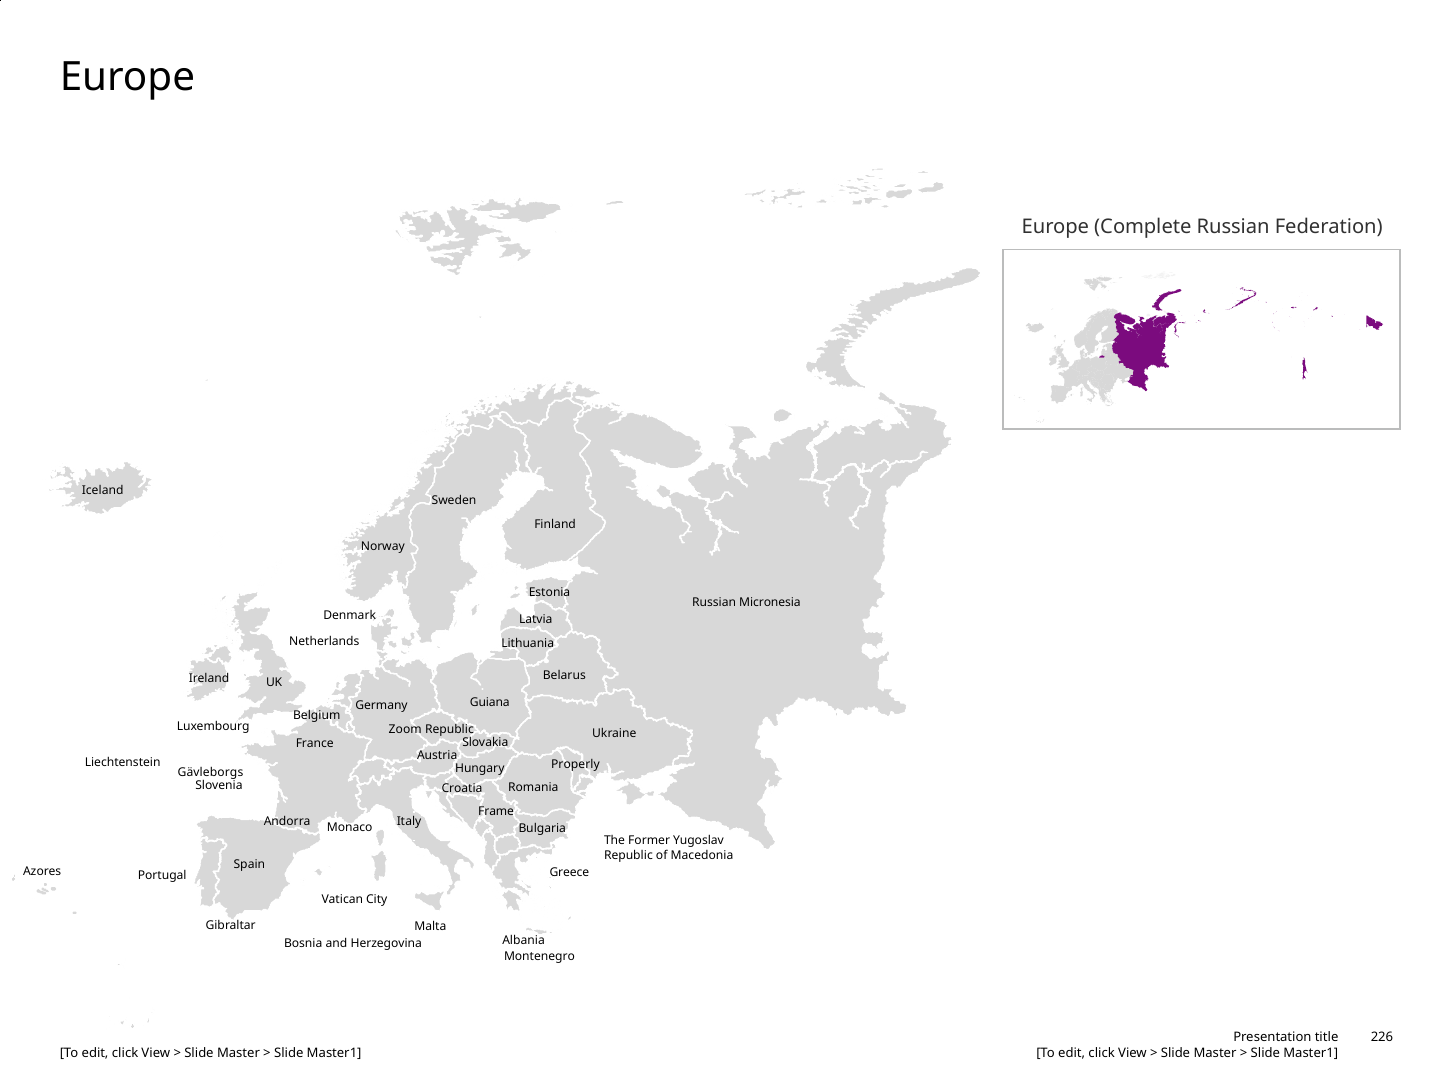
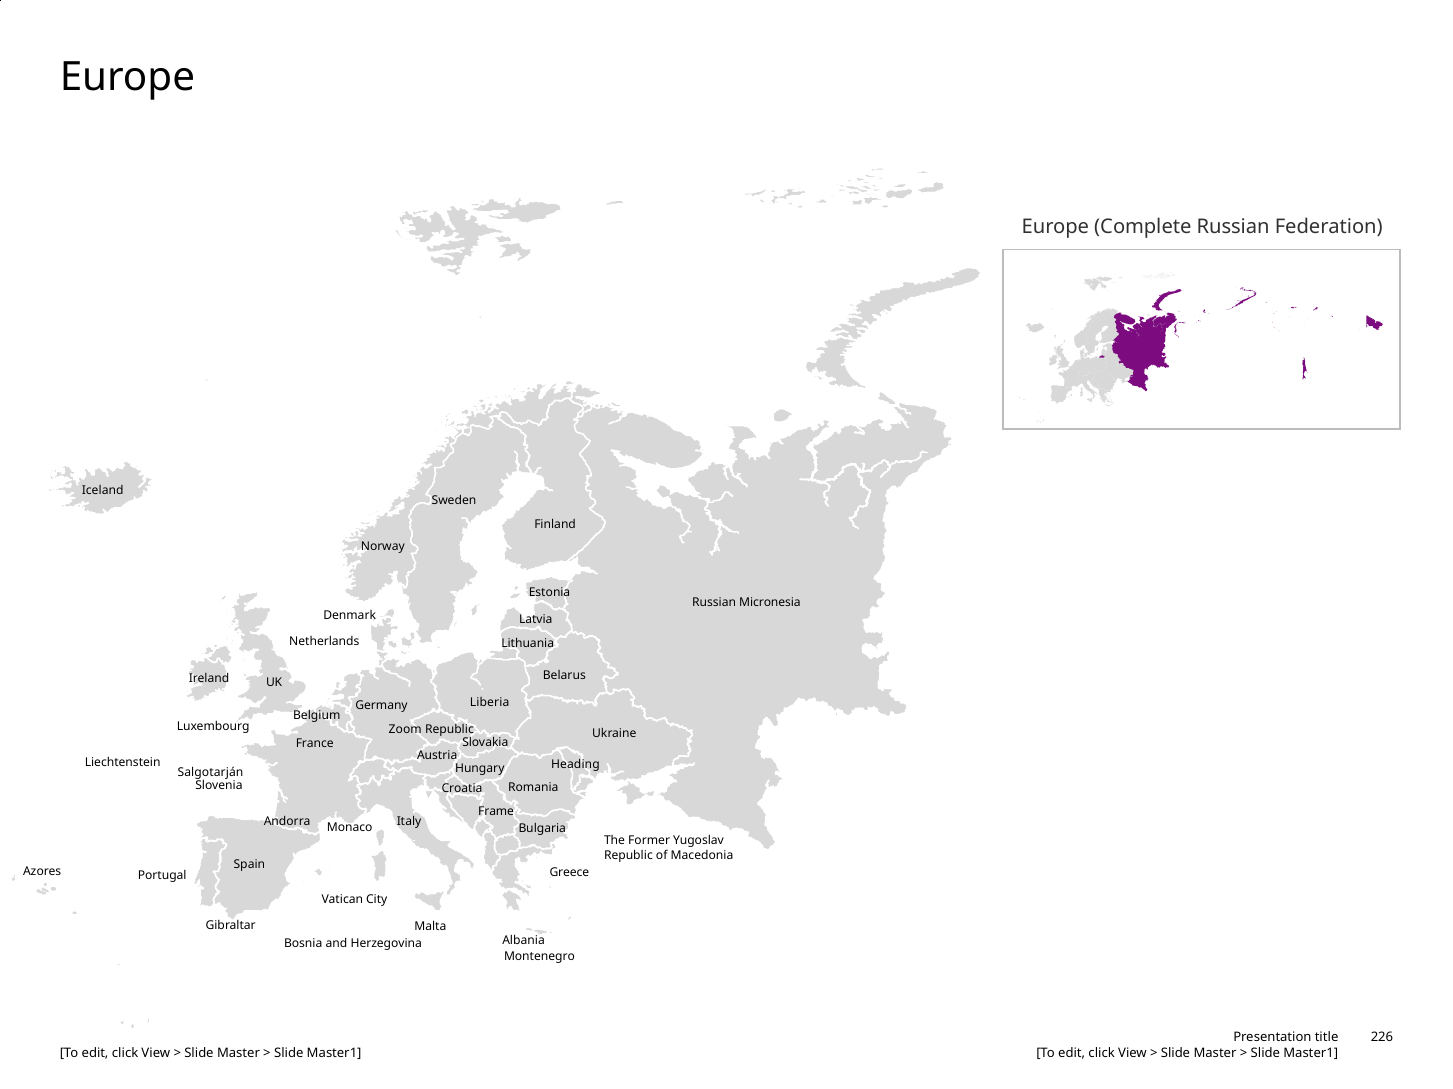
Guiana: Guiana -> Liberia (490, 703)
Properly: Properly -> Heading (575, 765)
Gävleborgs: Gävleborgs -> Salgotarján (211, 773)
